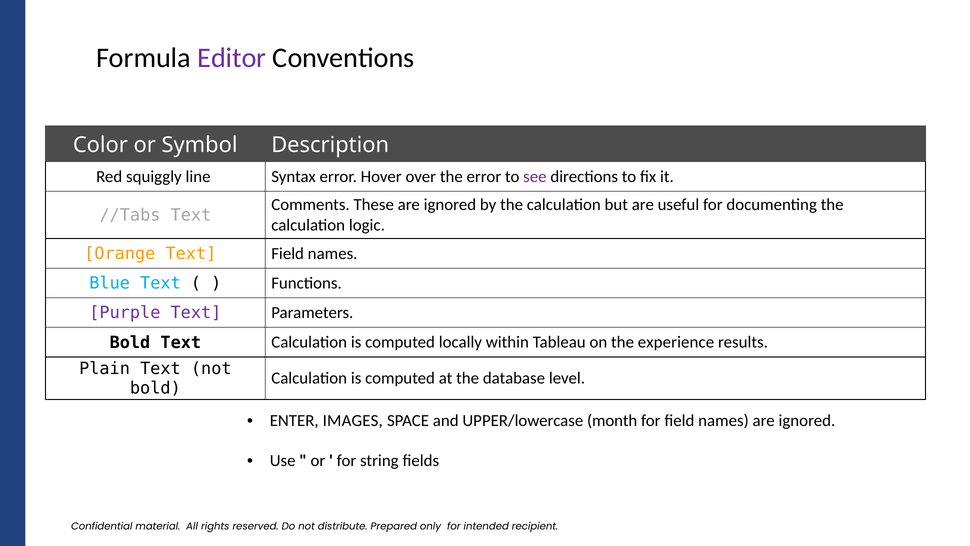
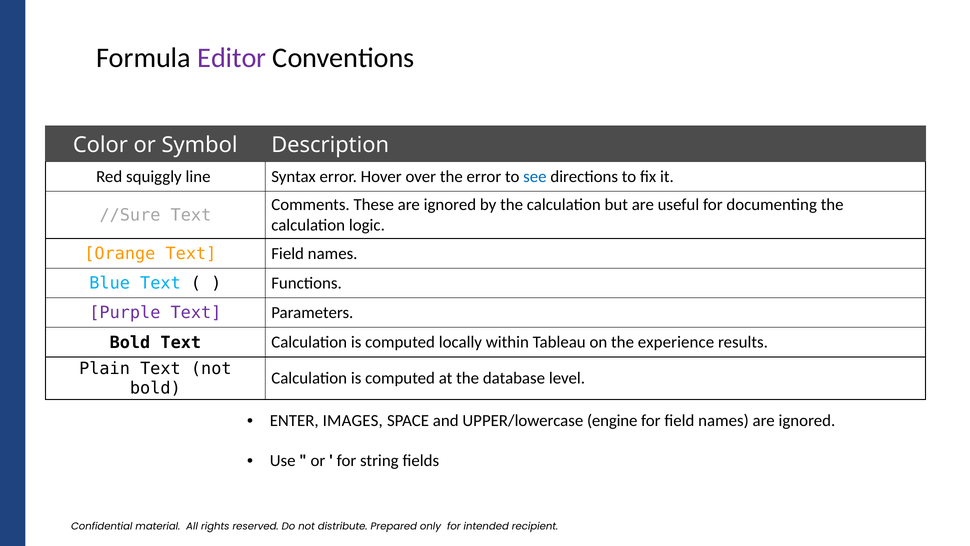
see colour: purple -> blue (535, 177)
//Tabs: //Tabs -> //Sure (130, 215)
month: month -> engine (612, 421)
